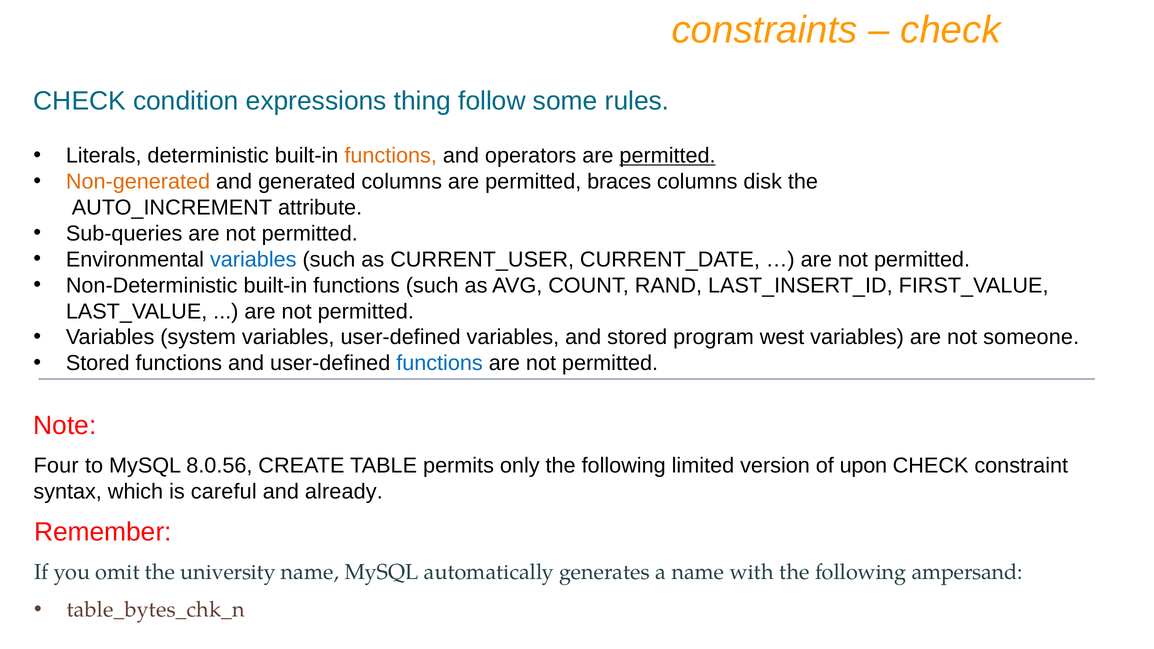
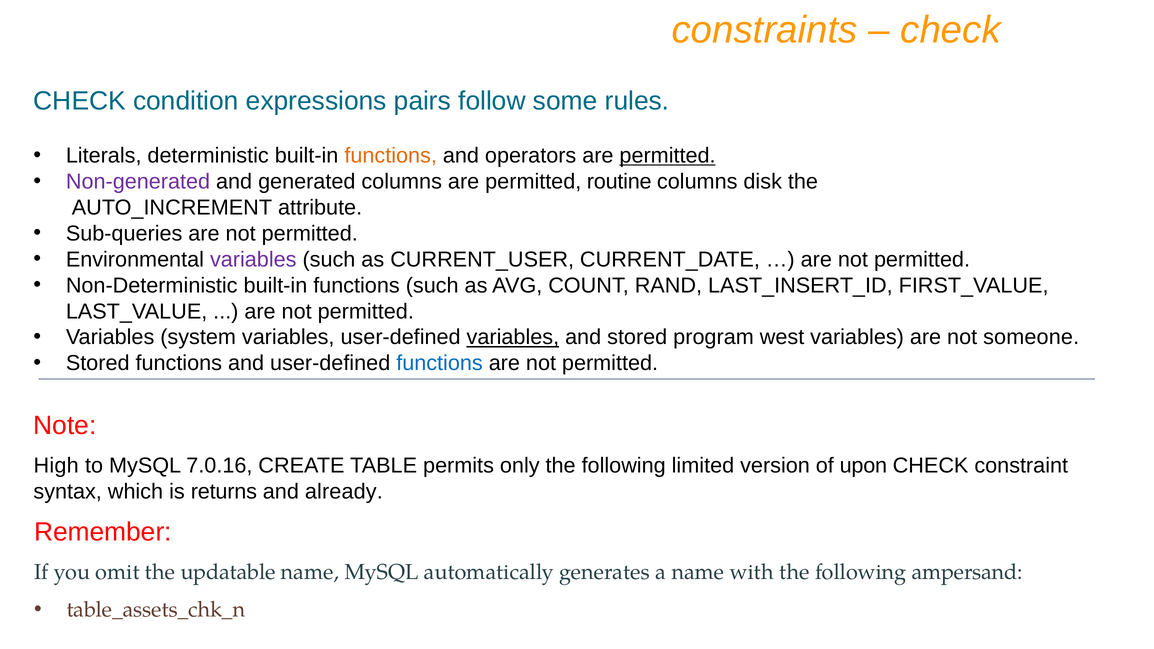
thing: thing -> pairs (422, 101)
Non-generated colour: orange -> purple (138, 182)
braces: braces -> routine (619, 182)
variables colour: blue -> purple (253, 259)
variables underline: none -> present (513, 337)
Four: Four -> High (56, 466)
8.0.56: 8.0.56 -> 7.0.16 (219, 466)
careful: careful -> returns (224, 492)
university: university -> updatable (228, 572)
table_bytes_chk_n: table_bytes_chk_n -> table_assets_chk_n (156, 610)
